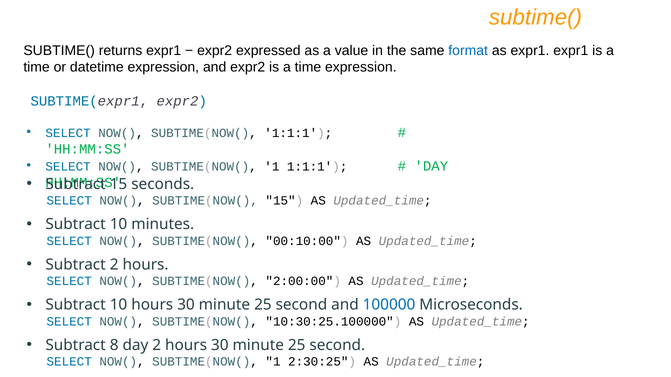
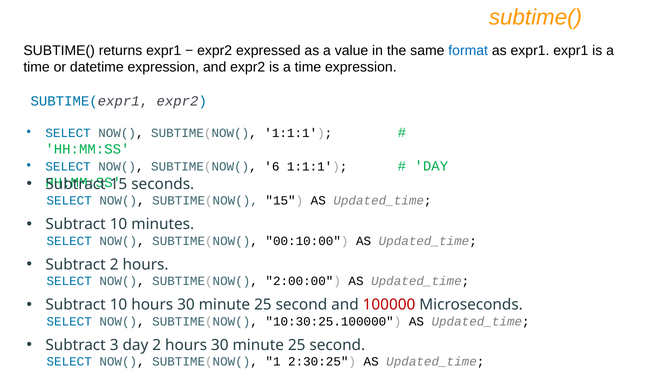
1: 1 -> 6 (272, 167)
100000 colour: blue -> red (389, 305)
8: 8 -> 3 (114, 345)
